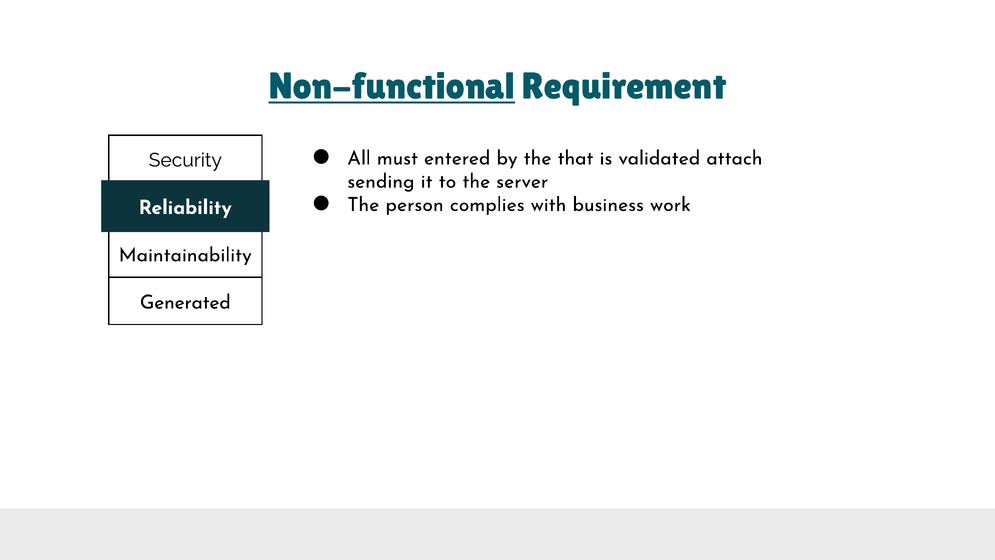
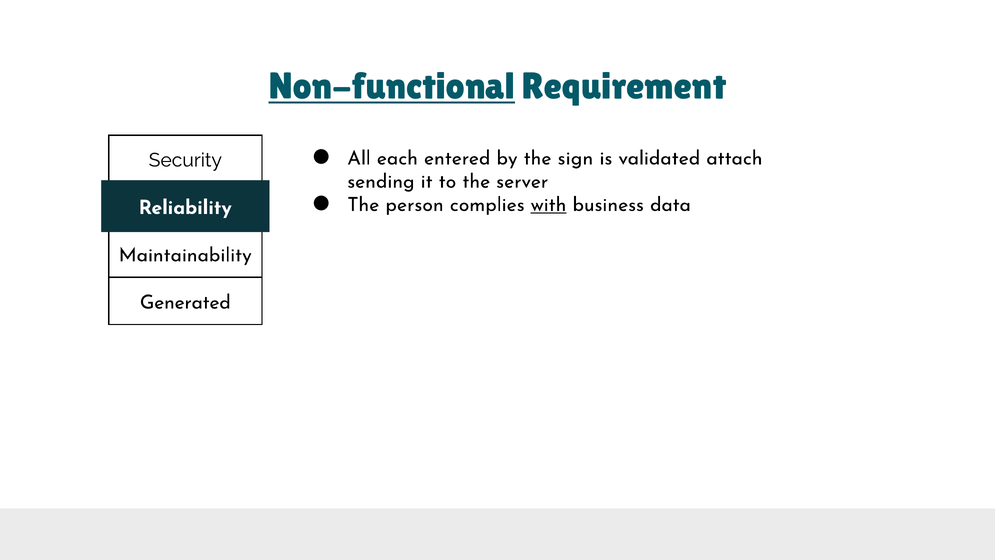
must: must -> each (397, 158)
that: that -> sign (575, 158)
with underline: none -> present (549, 204)
work: work -> data (670, 204)
